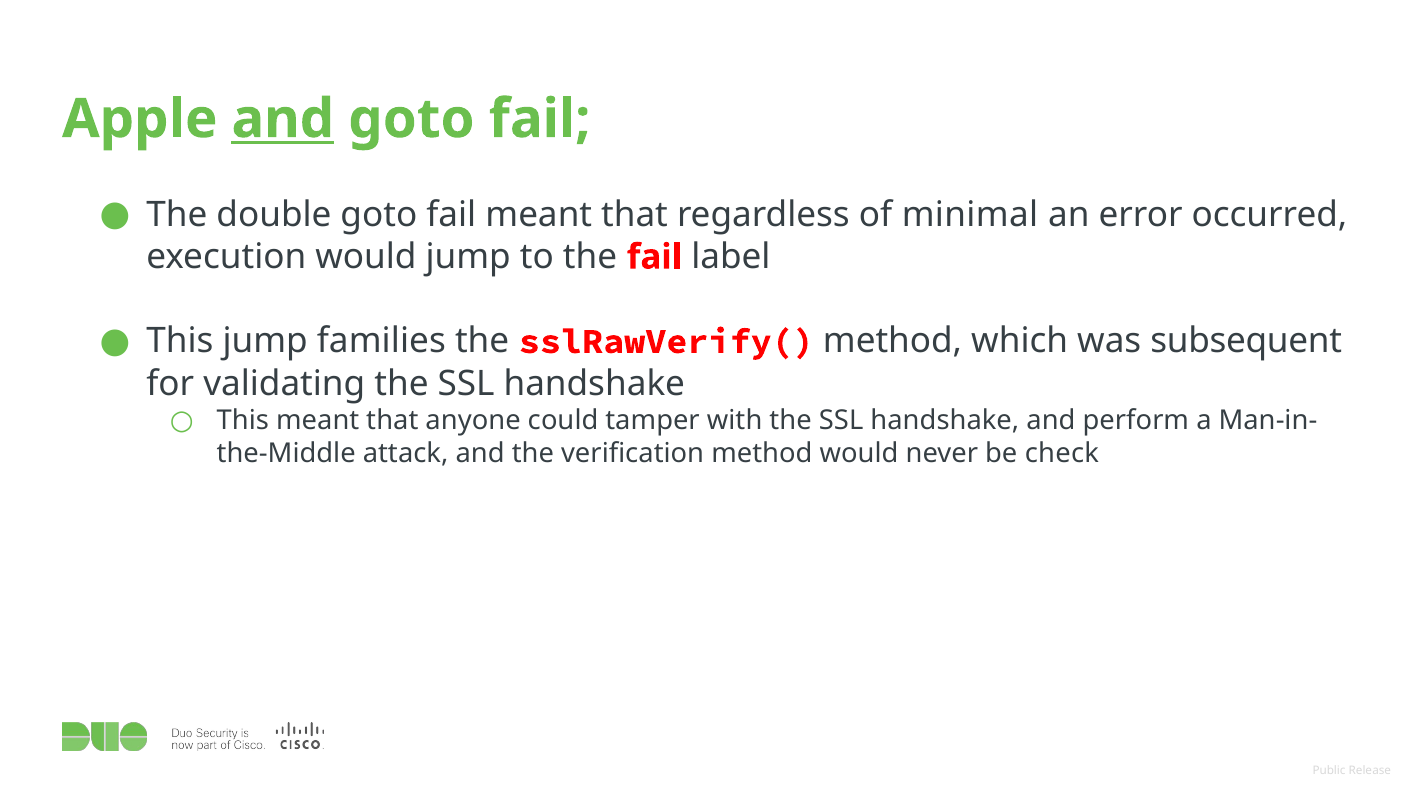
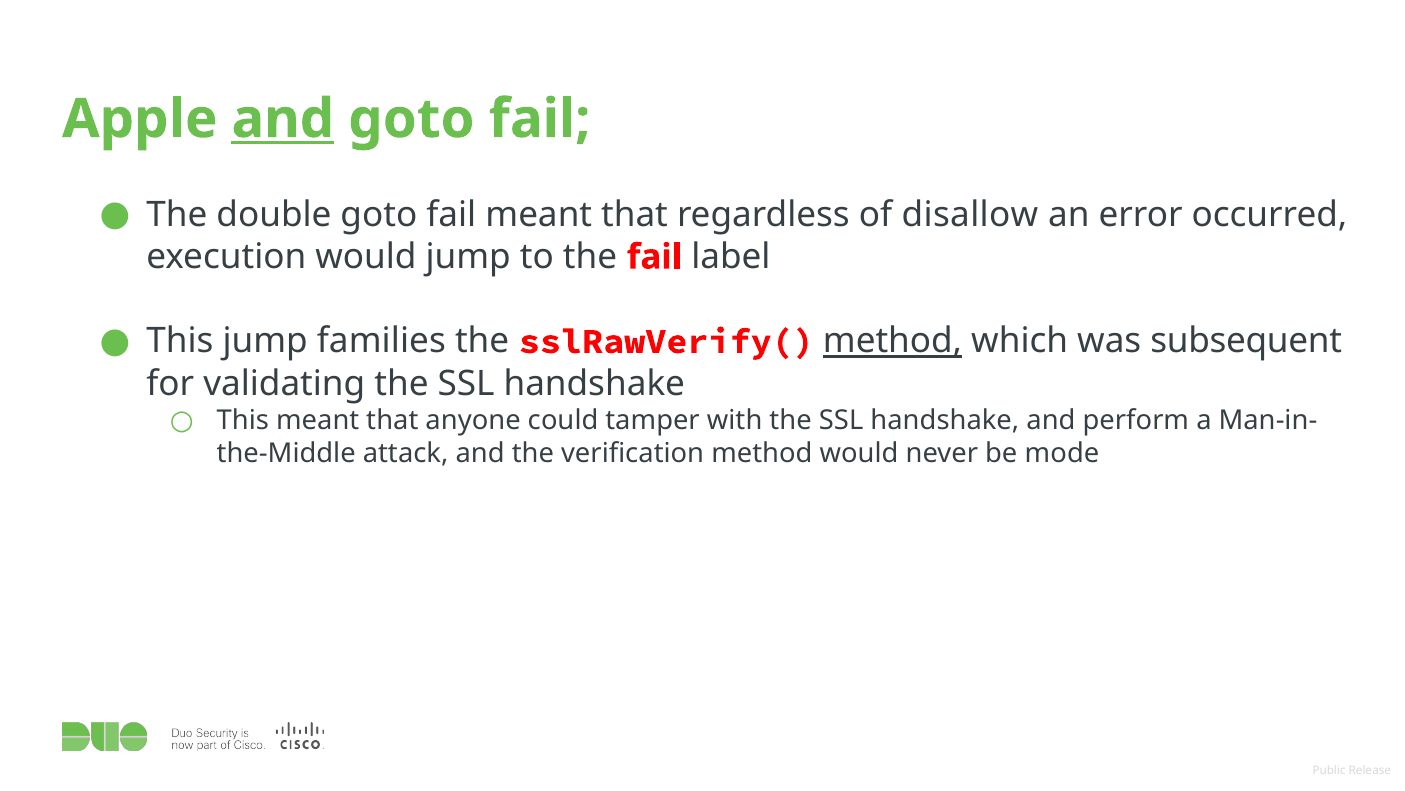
minimal: minimal -> disallow (970, 215)
method underline: none -> present (893, 341)
check: check -> mode (1062, 453)
